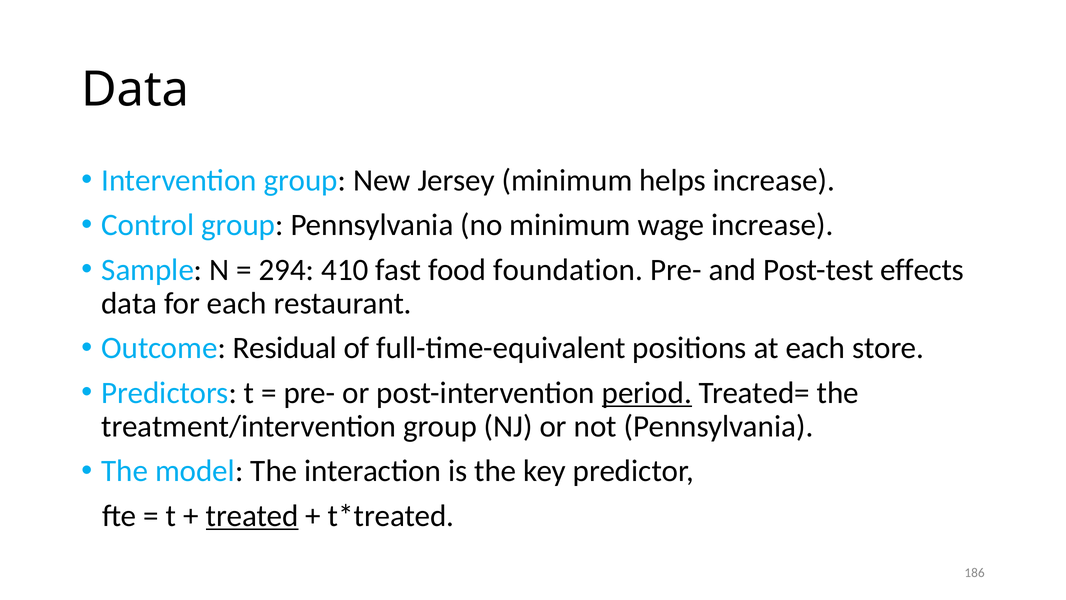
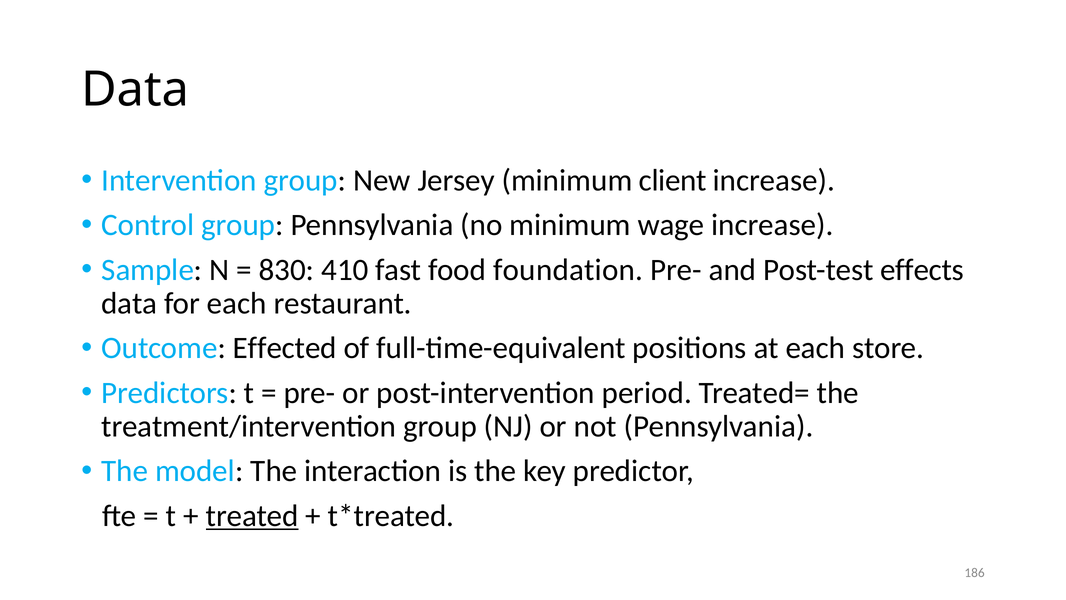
helps: helps -> client (673, 180)
294: 294 -> 830 (286, 270)
Residual: Residual -> Effected (285, 348)
period underline: present -> none (647, 393)
